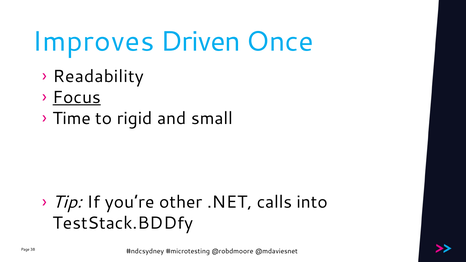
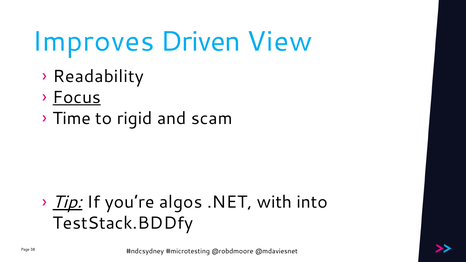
Once: Once -> View (280, 42)
small: small -> scam (212, 118)
Tip underline: none -> present (67, 202)
other: other -> algos (181, 202)
calls: calls -> with (274, 202)
